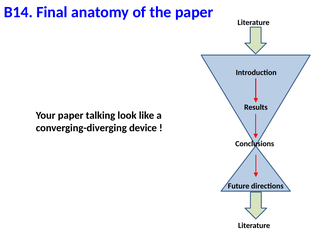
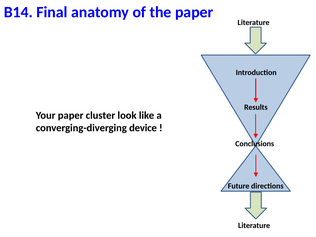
talking: talking -> cluster (100, 115)
